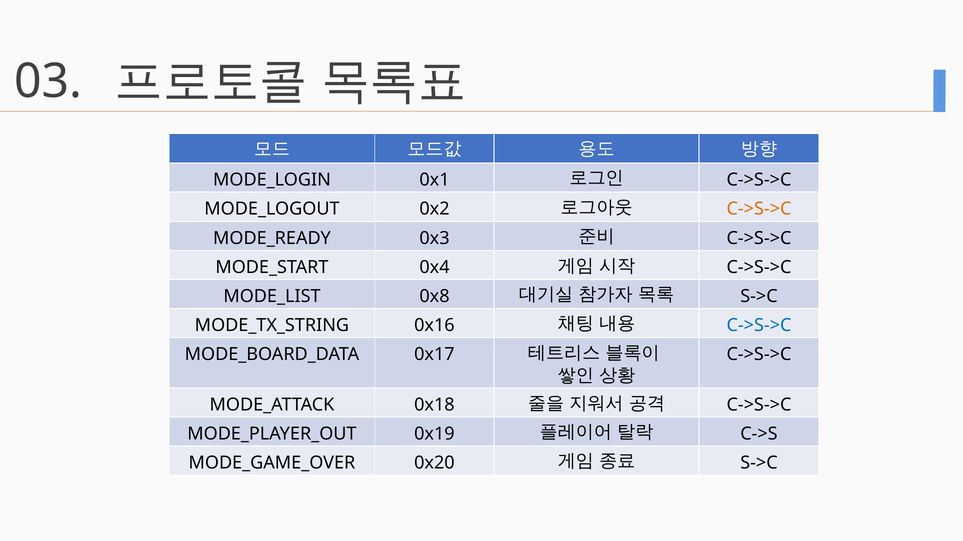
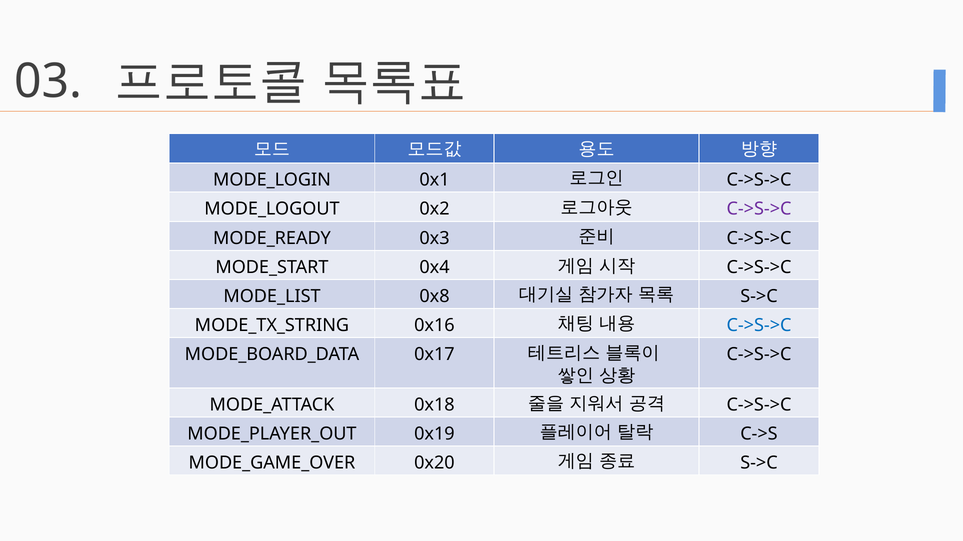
C->S->C colour: orange -> purple (759, 209)
